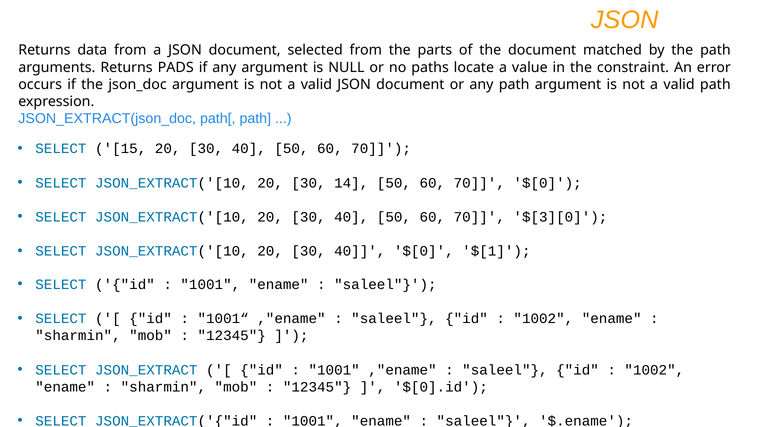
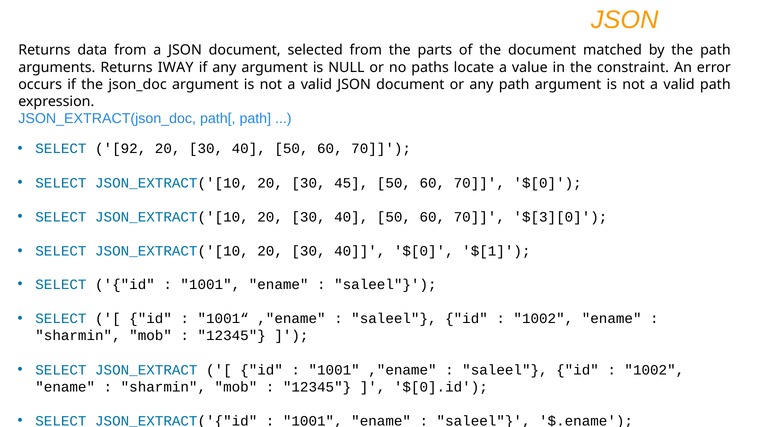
PADS: PADS -> IWAY (176, 67)
15: 15 -> 92 (121, 149)
14: 14 -> 45 (351, 183)
